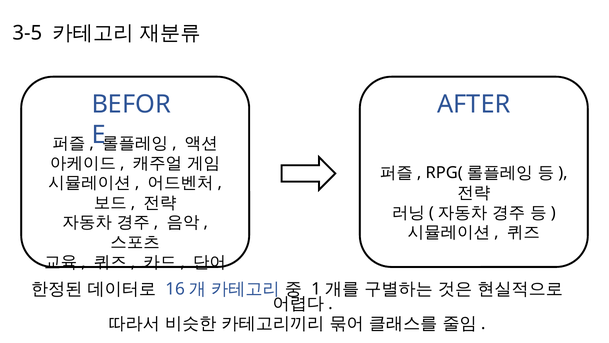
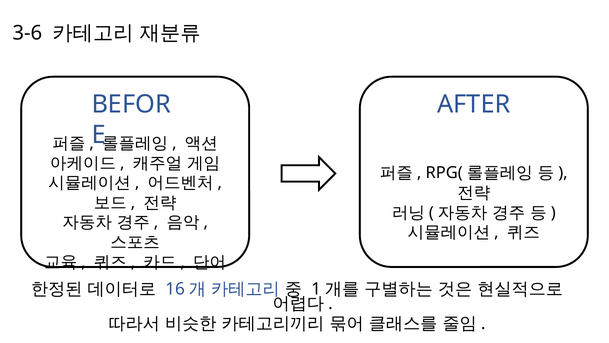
3-5: 3-5 -> 3-6 (27, 33)
